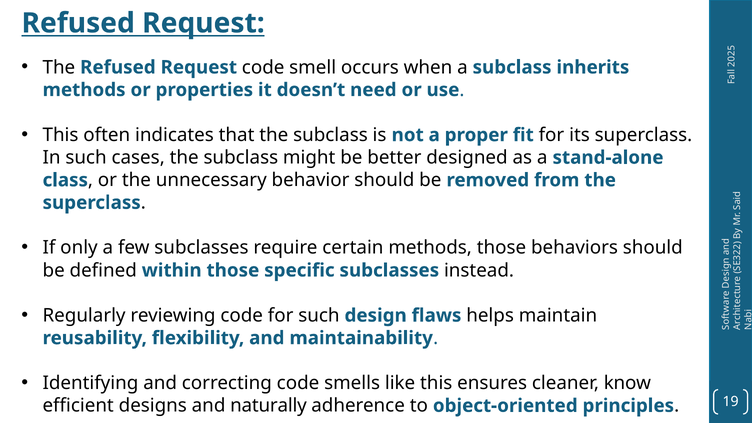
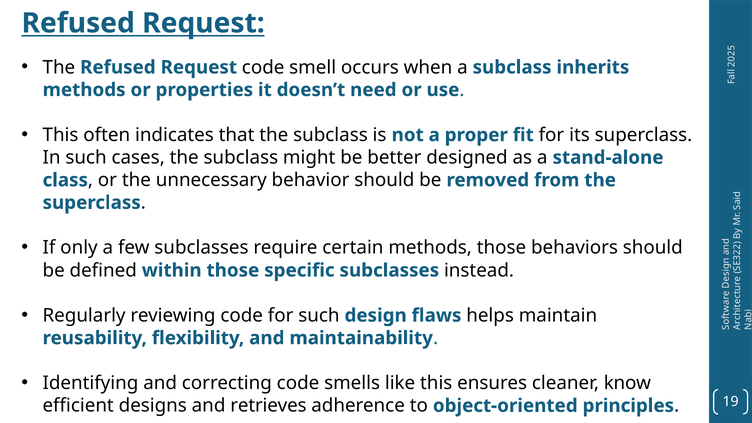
naturally: naturally -> retrieves (268, 406)
